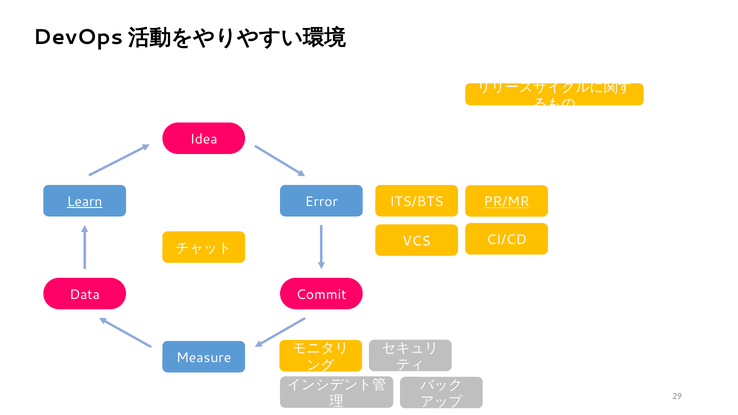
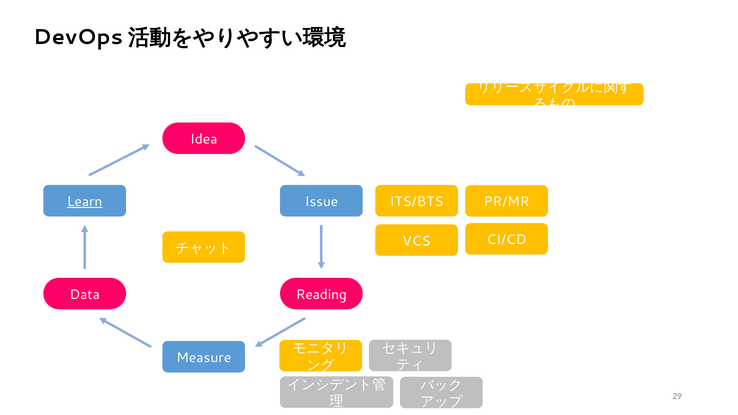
Error: Error -> Issue (321, 202)
PR/MR underline: present -> none (507, 202)
Commit: Commit -> Reading (321, 295)
